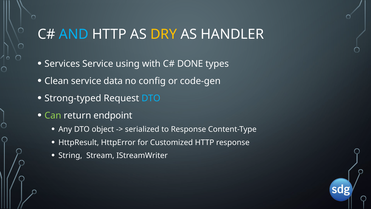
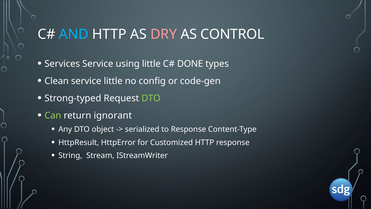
DRY colour: yellow -> pink (164, 34)
HANDLER: HANDLER -> CONTROL (232, 34)
using with: with -> little (151, 64)
service data: data -> little (113, 81)
DTO colour: light blue -> light green (151, 98)
endpoint: endpoint -> ignorant (113, 115)
